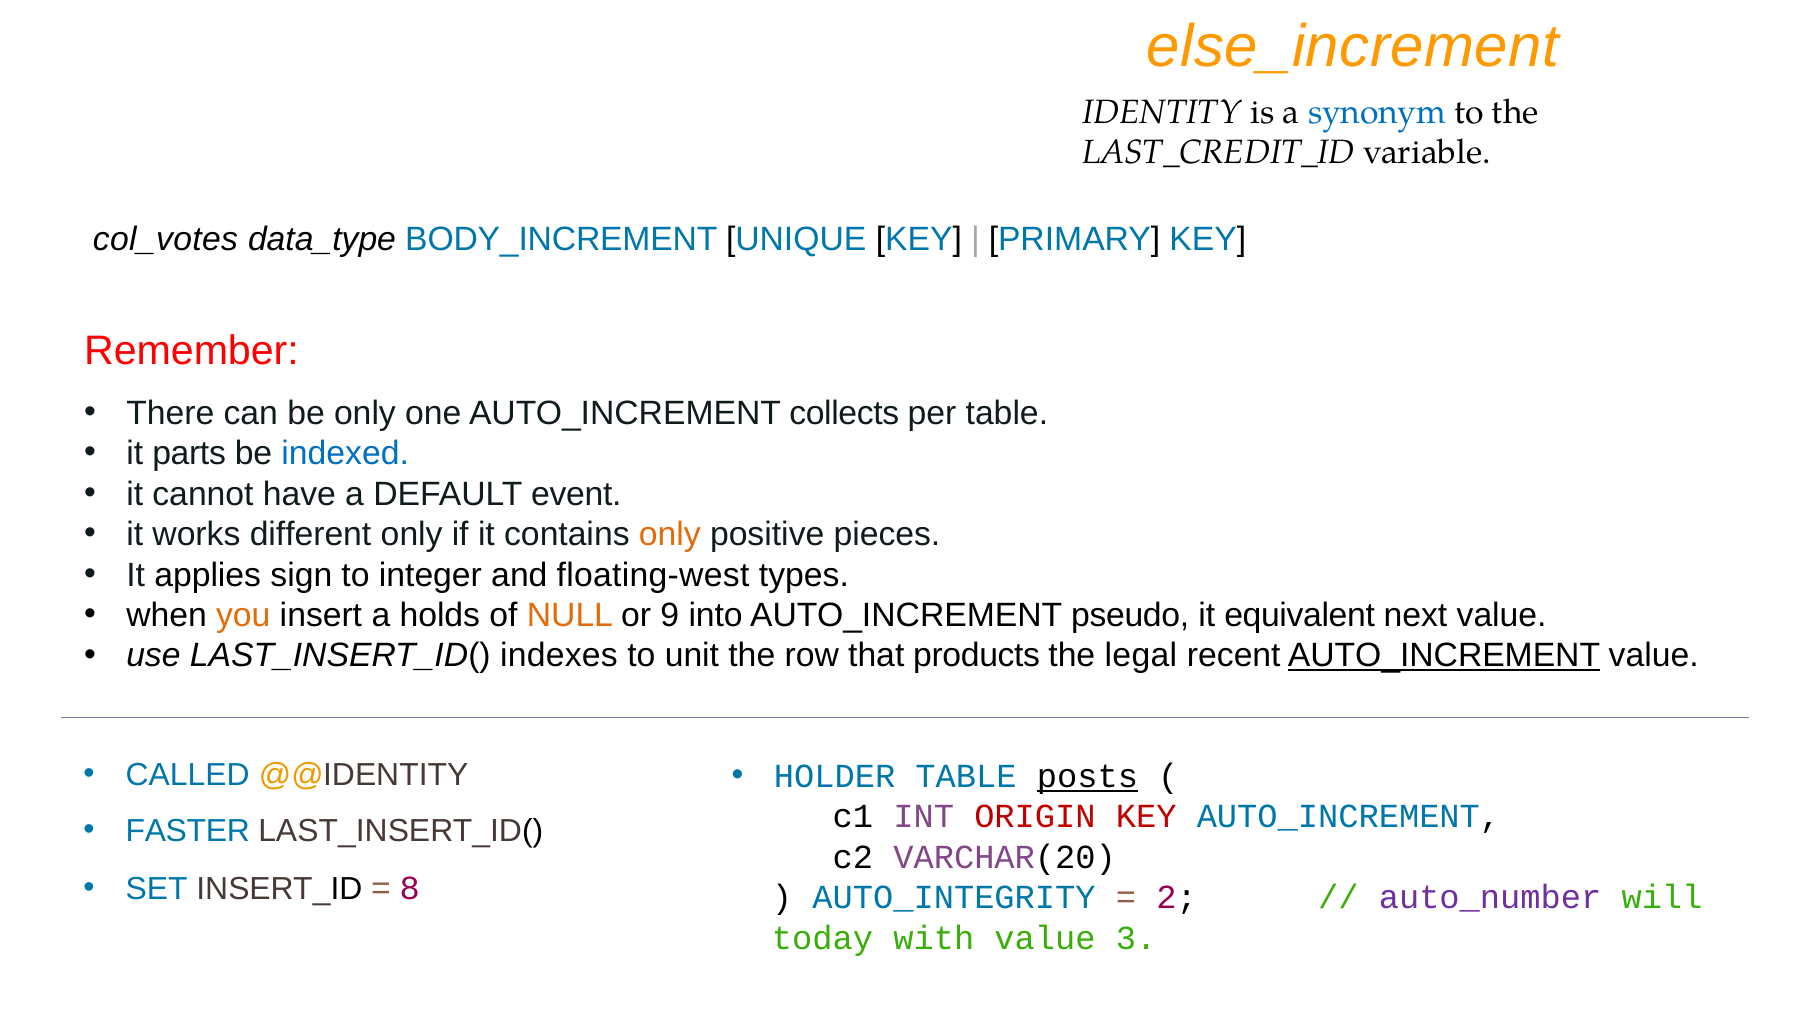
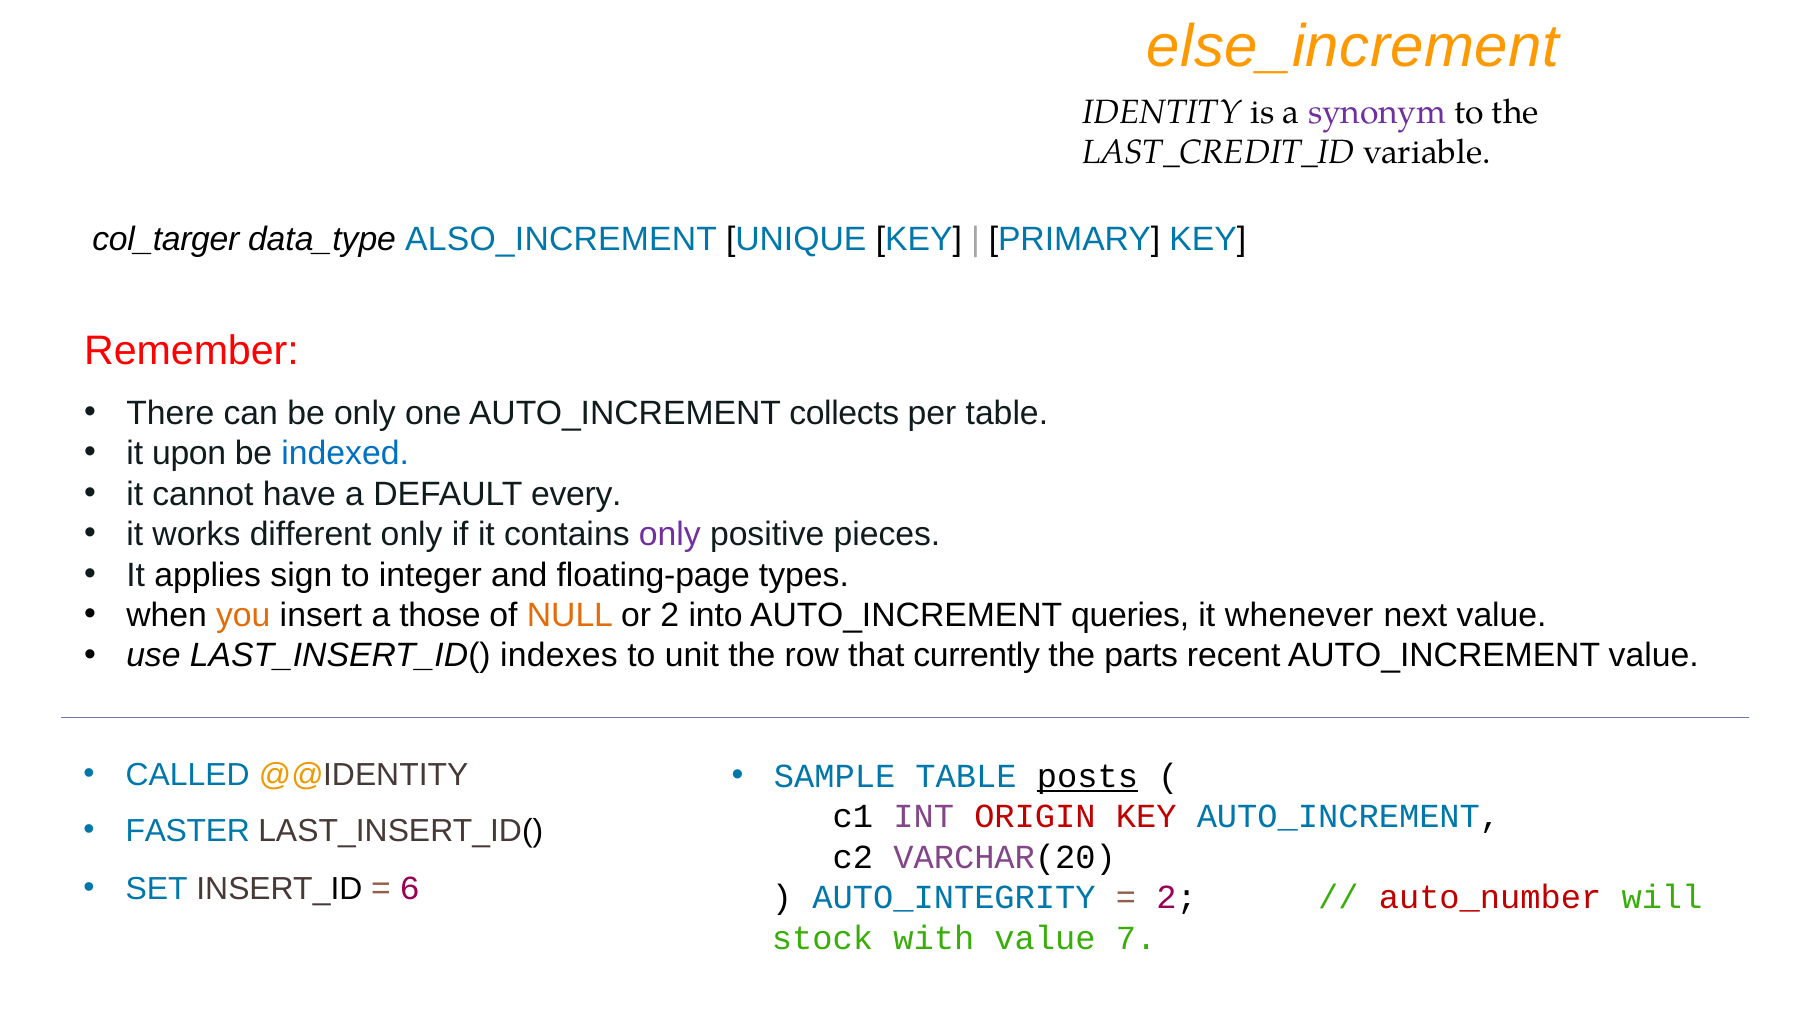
synonym colour: blue -> purple (1377, 112)
col_votes: col_votes -> col_targer (166, 240)
BODY_INCREMENT: BODY_INCREMENT -> ALSO_INCREMENT (561, 240)
parts: parts -> upon (189, 454)
event: event -> every (576, 494)
only colour: orange -> purple (670, 535)
floating-west: floating-west -> floating-page (653, 575)
holds: holds -> those (440, 616)
or 9: 9 -> 2 (670, 616)
pseudo: pseudo -> queries (1130, 616)
equivalent: equivalent -> whenever (1299, 616)
products: products -> currently (977, 656)
legal: legal -> parts (1141, 656)
AUTO_INCREMENT underline: present -> none (1444, 656)
HOLDER: HOLDER -> SAMPLE (835, 776)
8: 8 -> 6 (410, 889)
auto_number colour: purple -> red (1490, 898)
today: today -> stock (823, 938)
3: 3 -> 7 (1136, 938)
